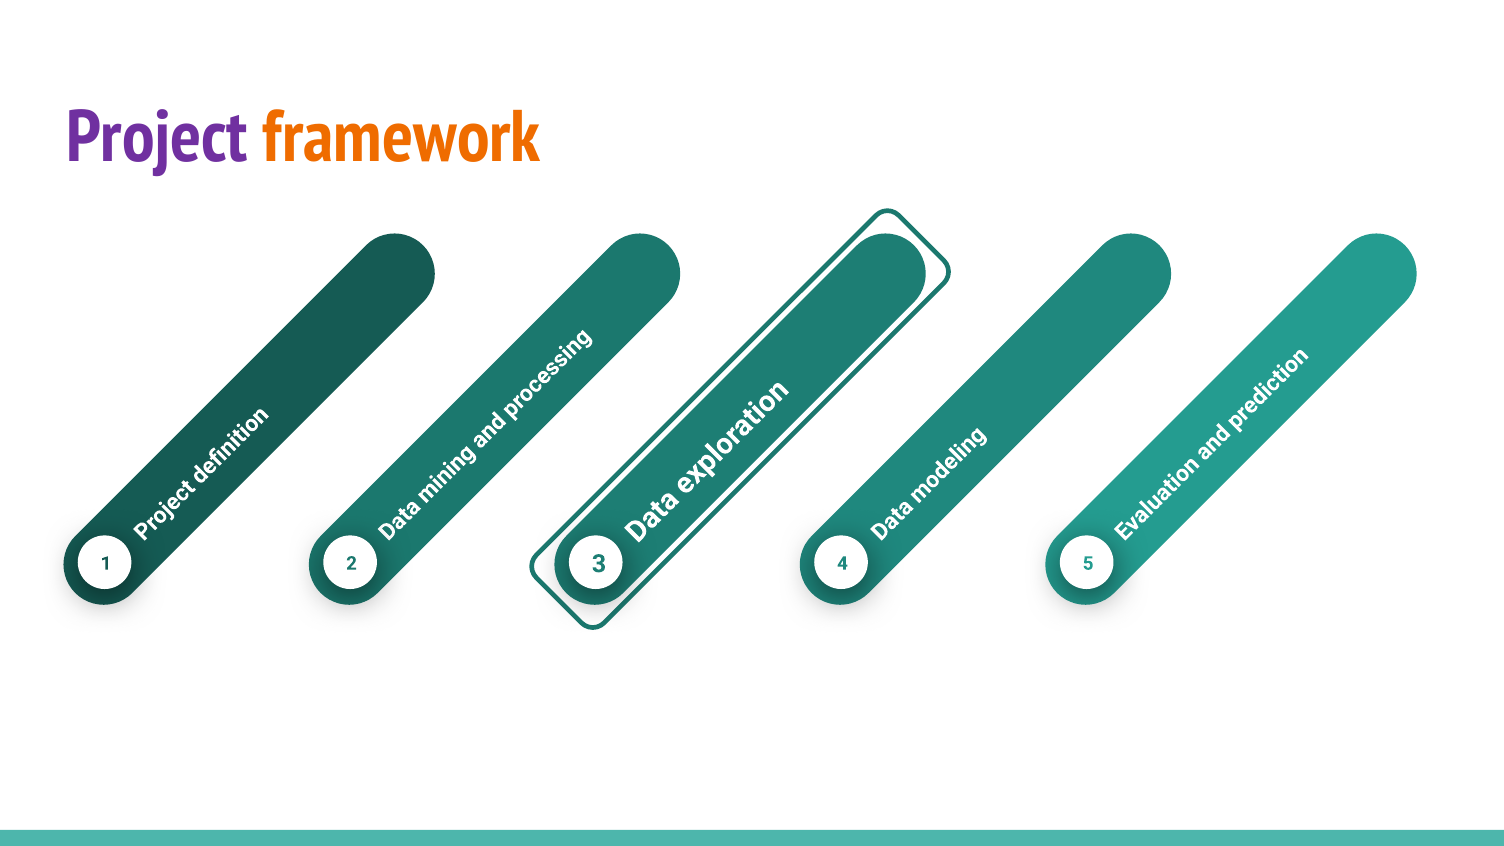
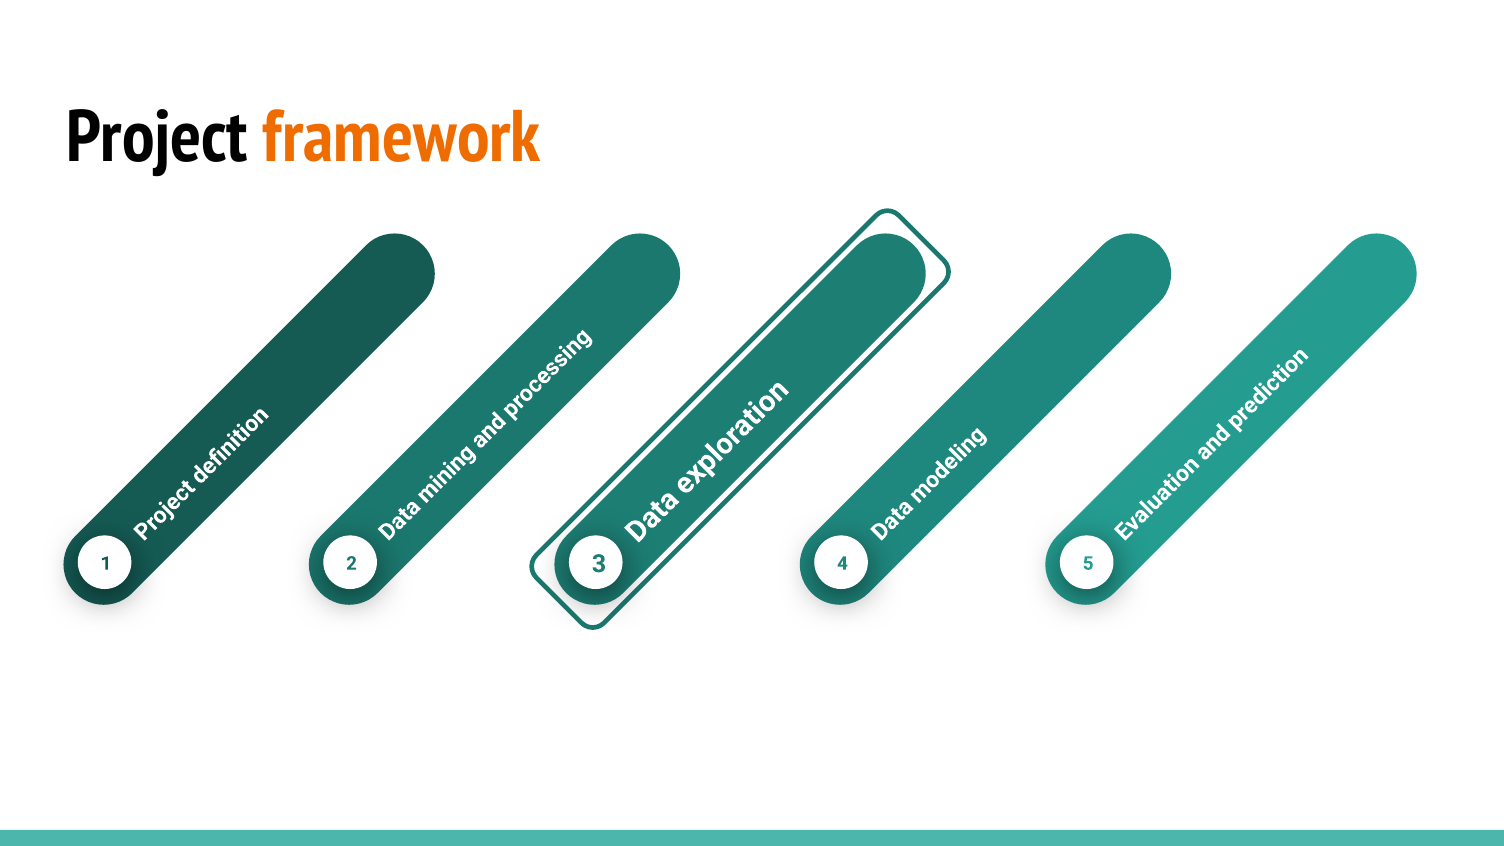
Project colour: purple -> black (157, 137)
